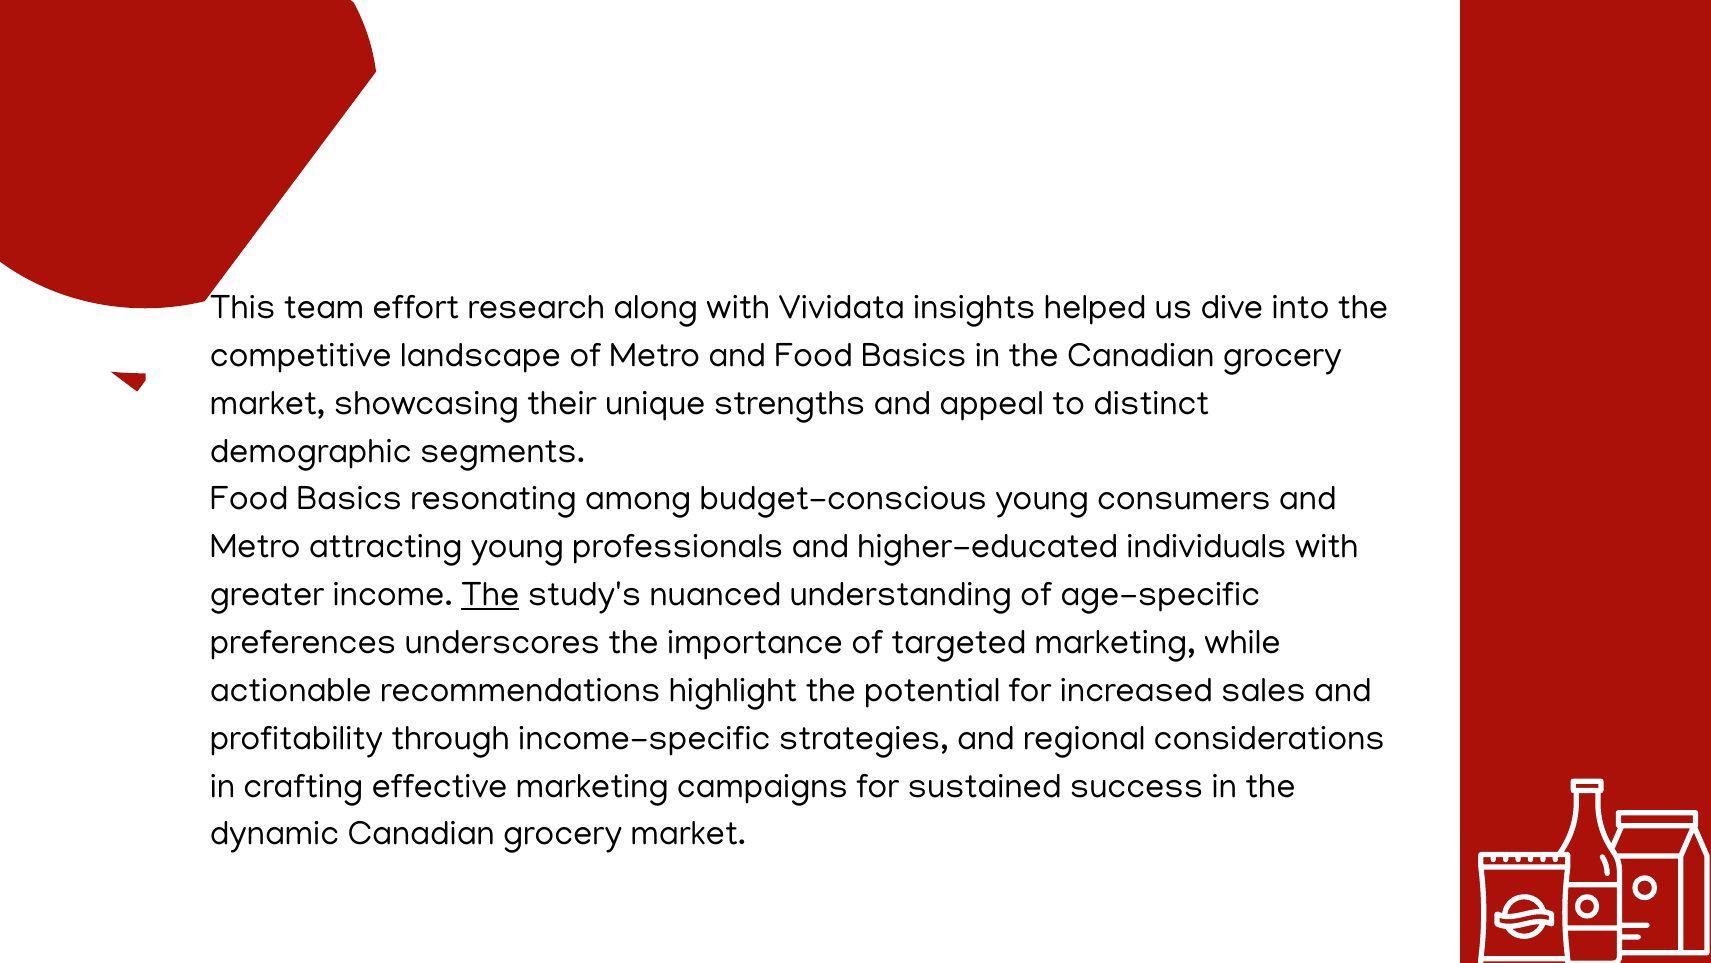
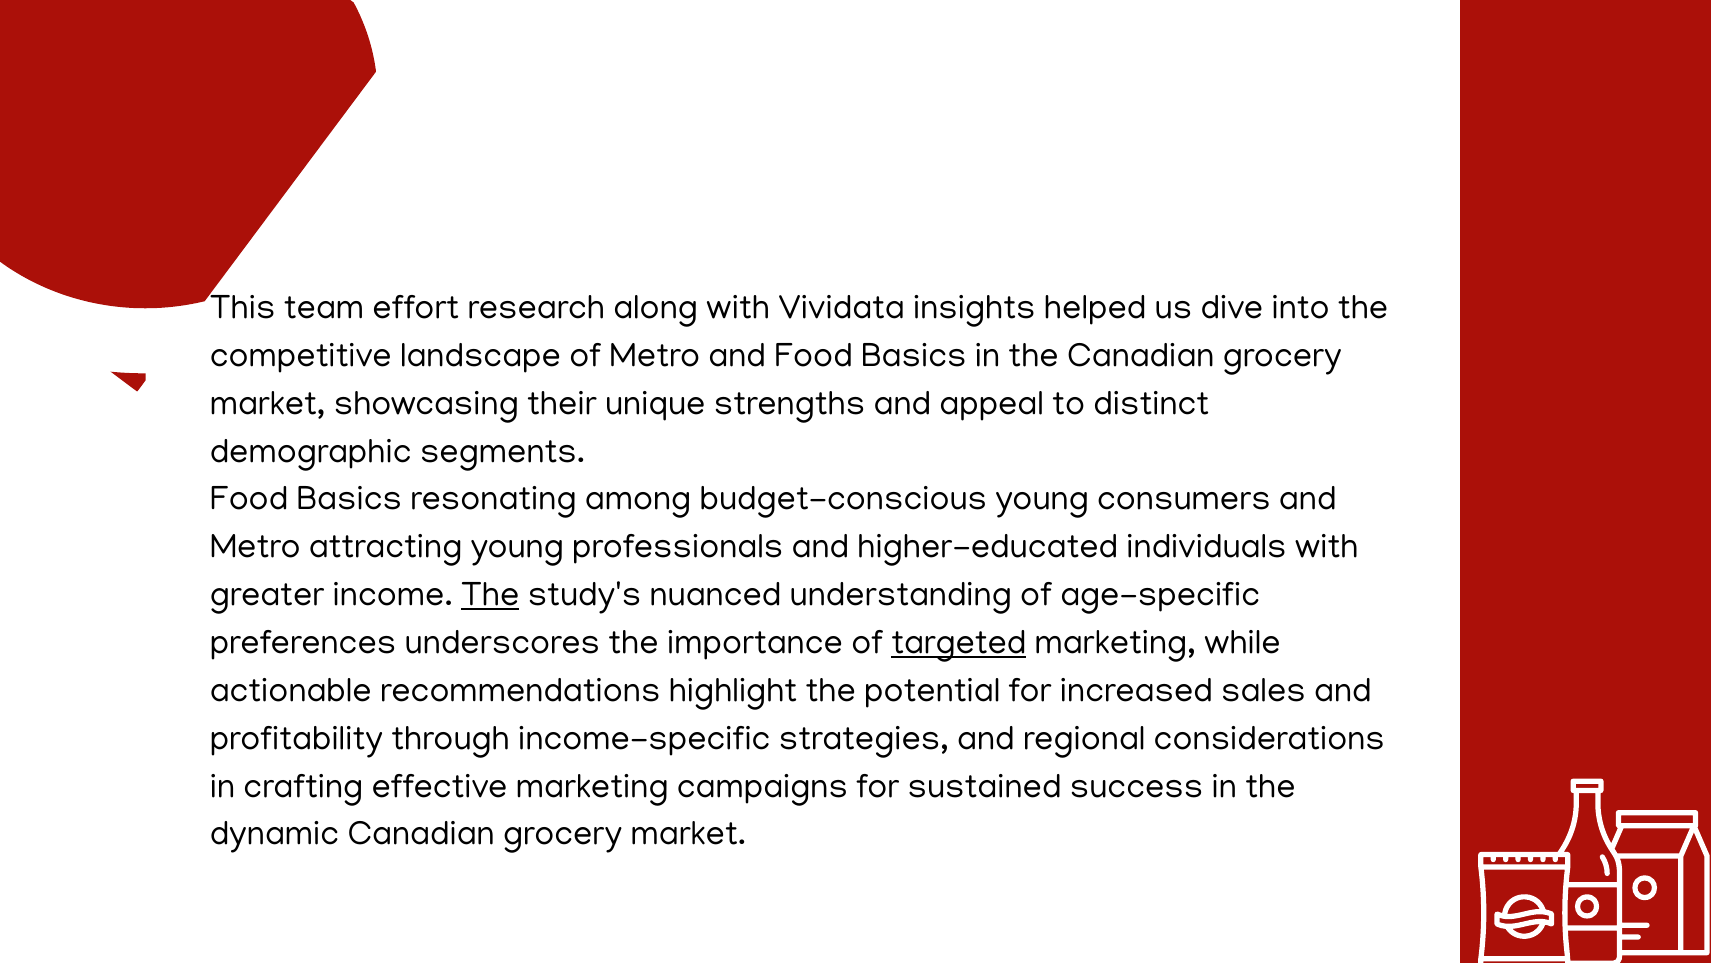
targeted underline: none -> present (959, 642)
